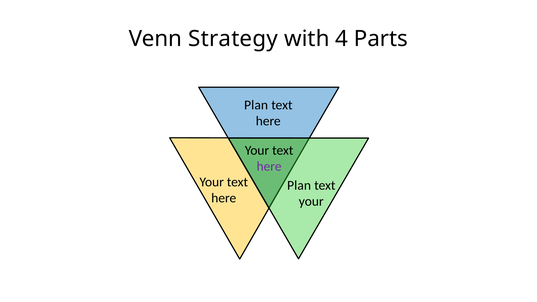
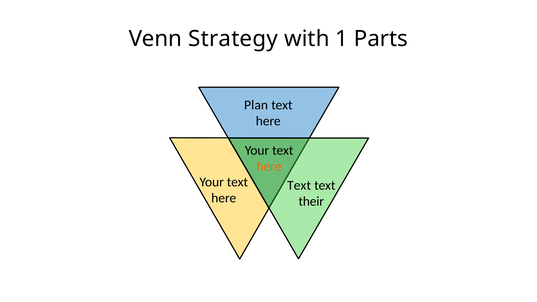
4: 4 -> 1 (342, 39)
here colour: purple -> orange (269, 167)
Plan: Plan -> Text (299, 185)
your: your -> their (311, 202)
